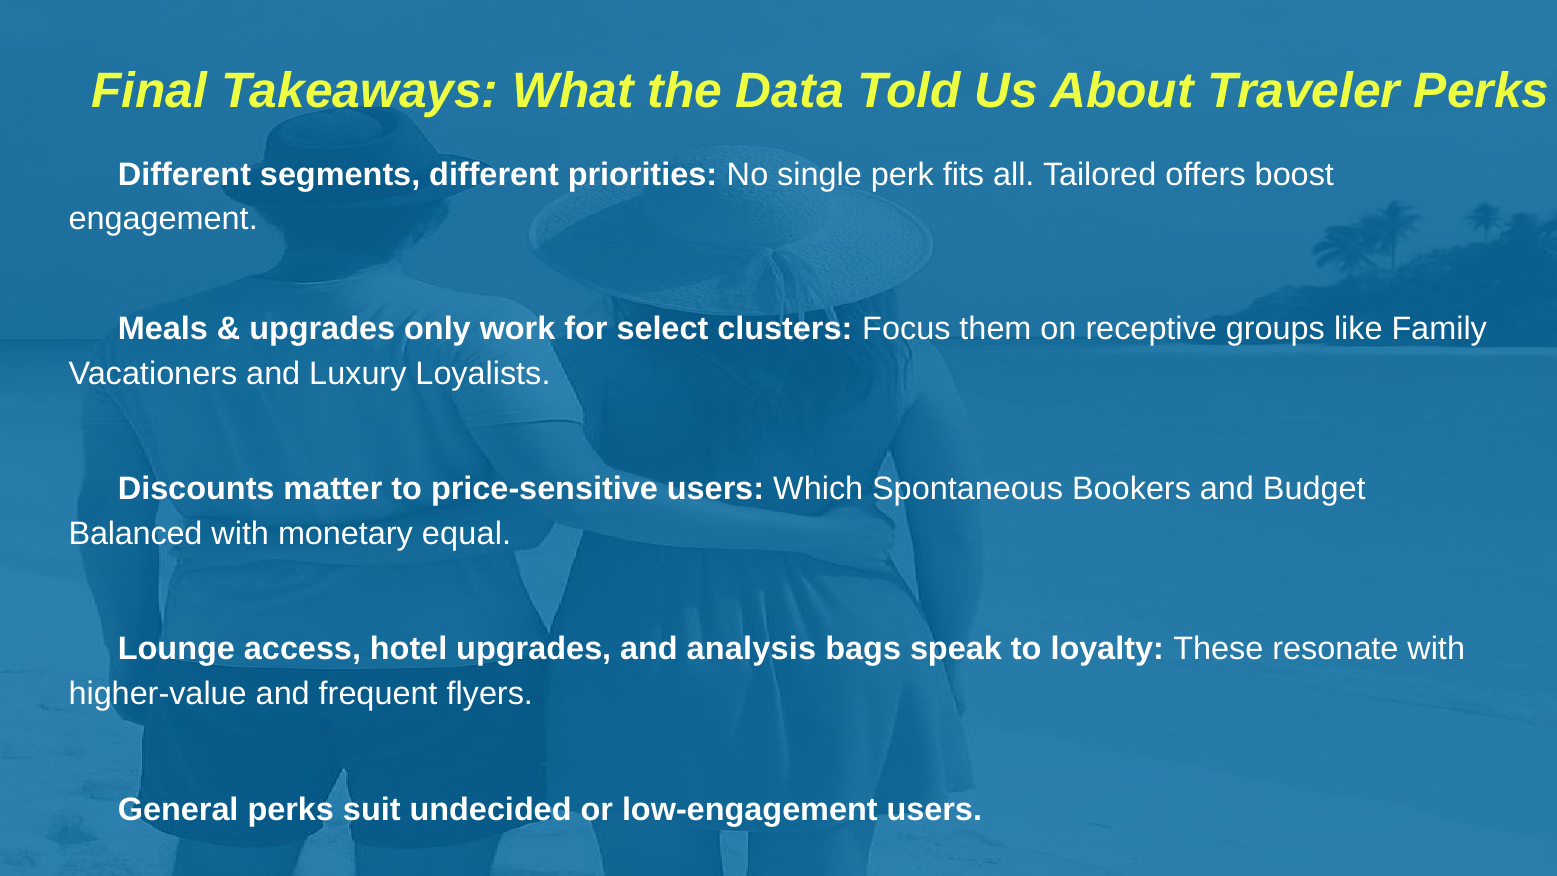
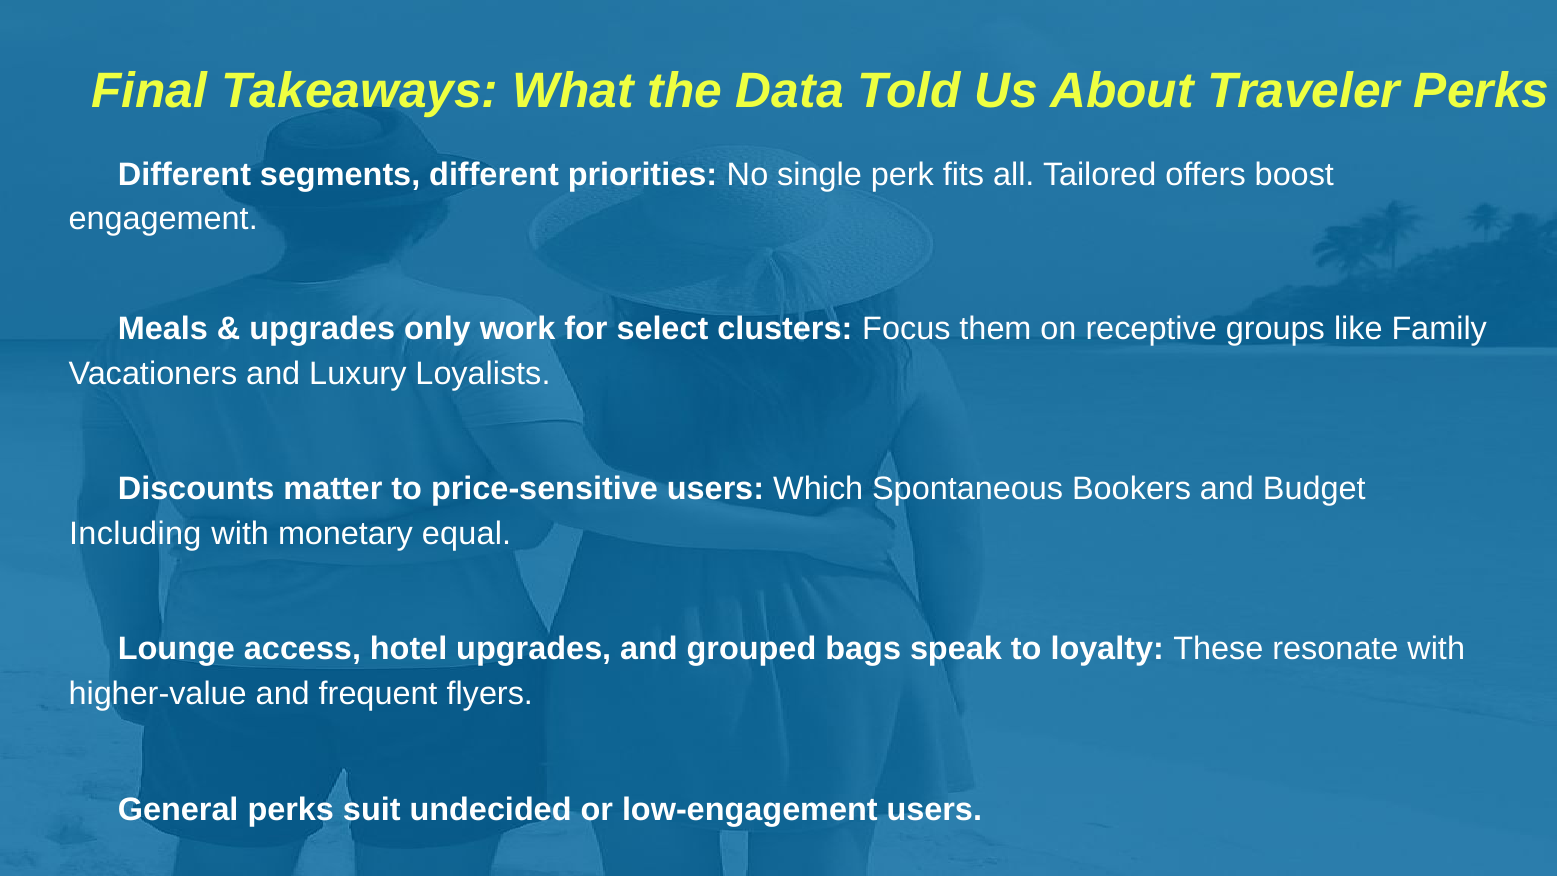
Balanced: Balanced -> Including (135, 534)
analysis: analysis -> grouped (751, 649)
